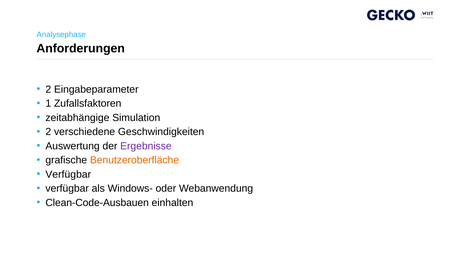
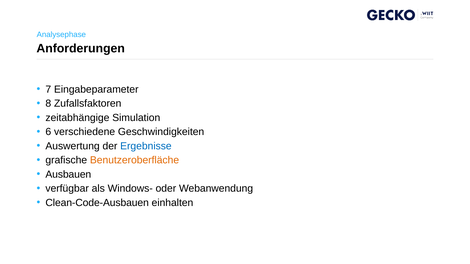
2: 2 -> 7 (48, 90)
1: 1 -> 8 (48, 104)
2: 2 -> 6 (48, 132)
Ergebnisse colour: purple -> blue (146, 146)
Verfügbar: Verfügbar -> Ausbauen (68, 175)
